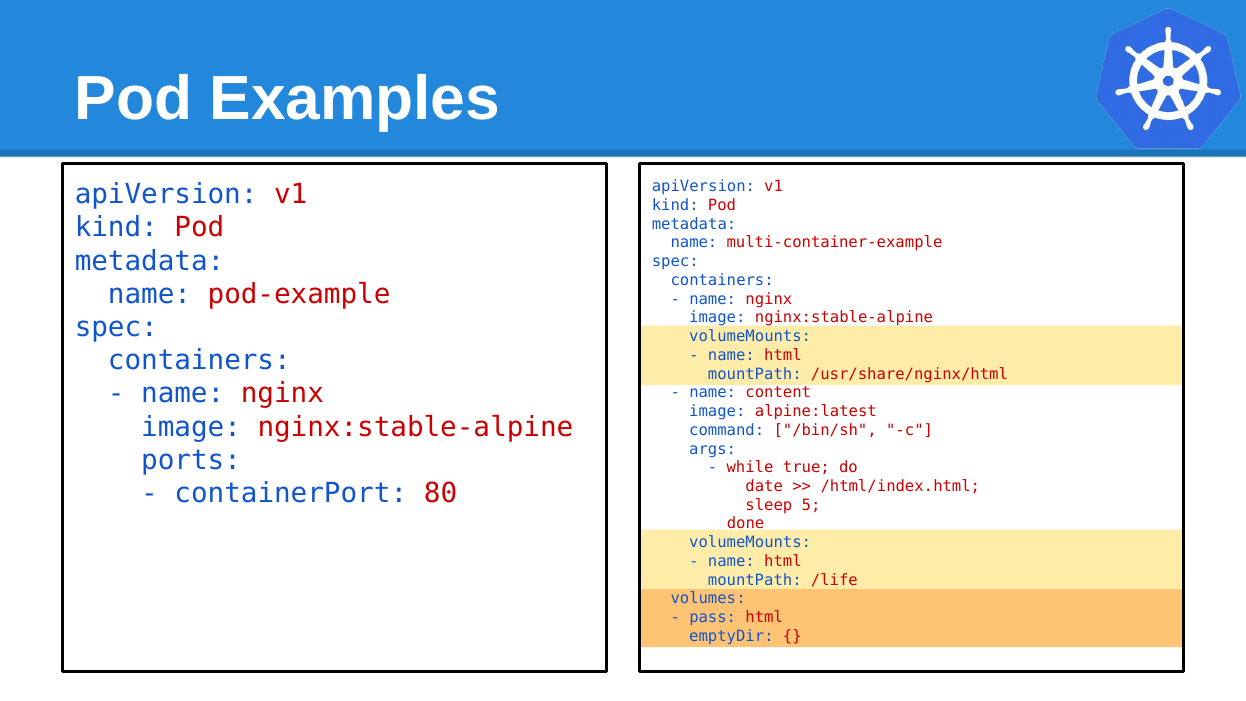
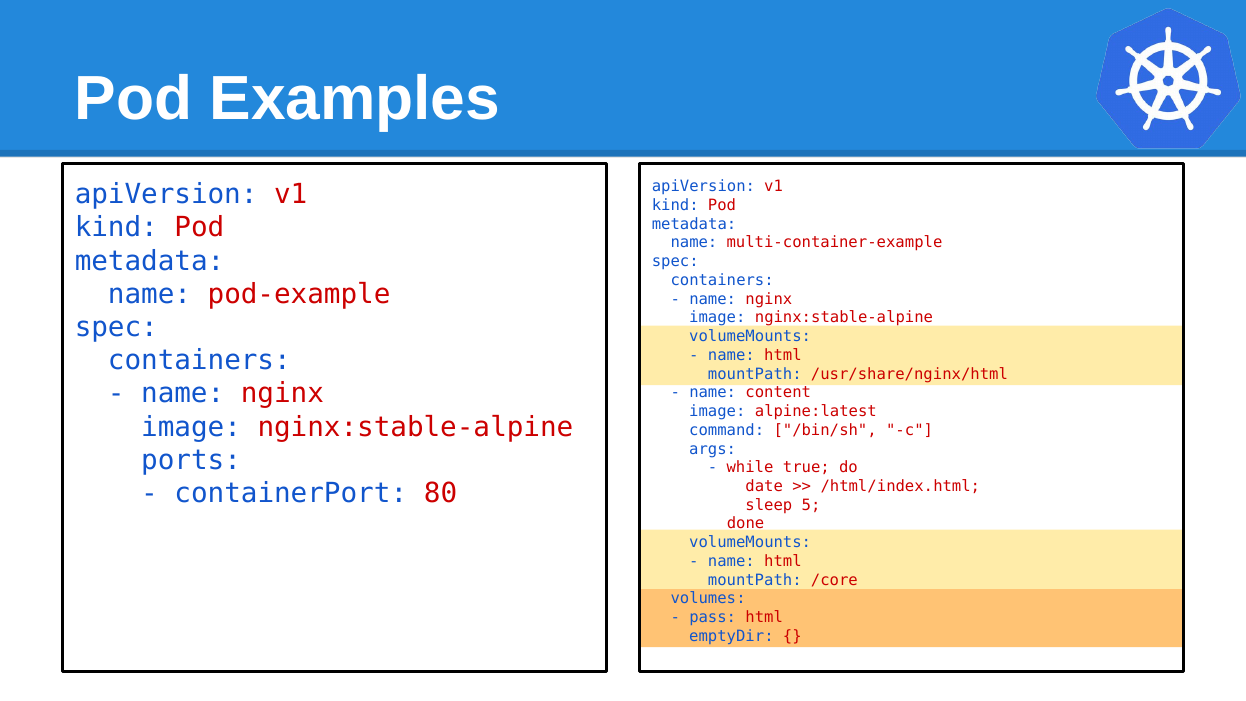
/life: /life -> /core (834, 580)
